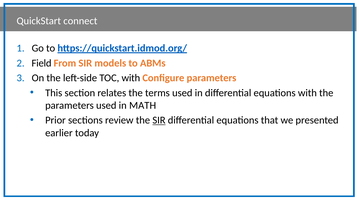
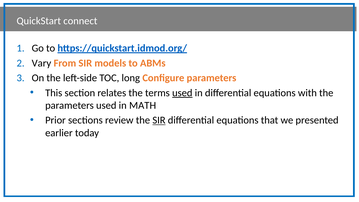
Field: Field -> Vary (41, 63)
TOC with: with -> long (131, 78)
used underline: none -> present (182, 93)
